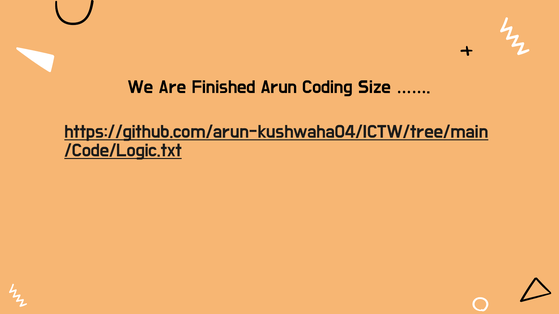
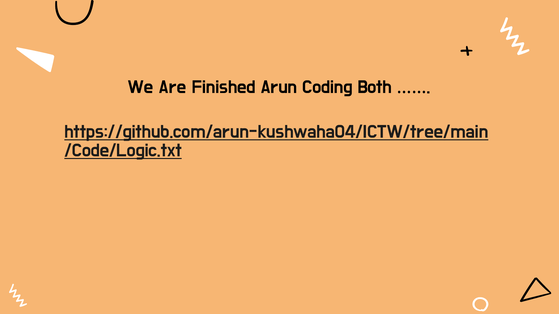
Size: Size -> Both (375, 87)
